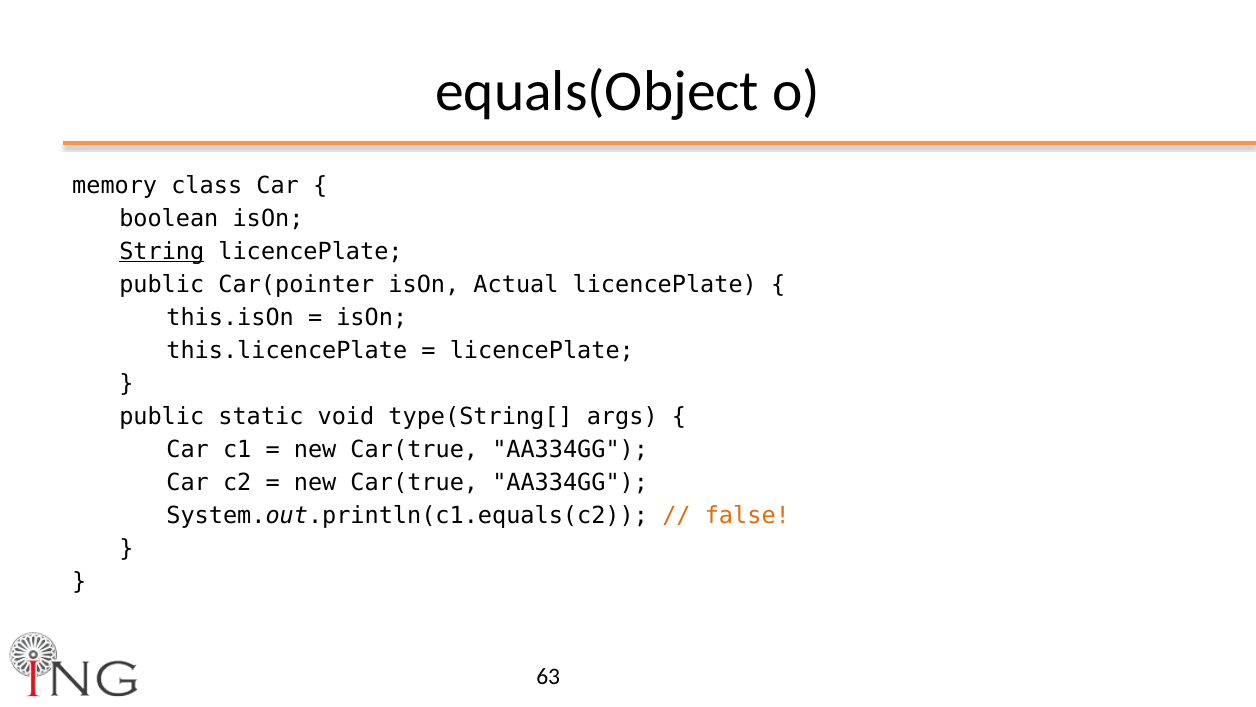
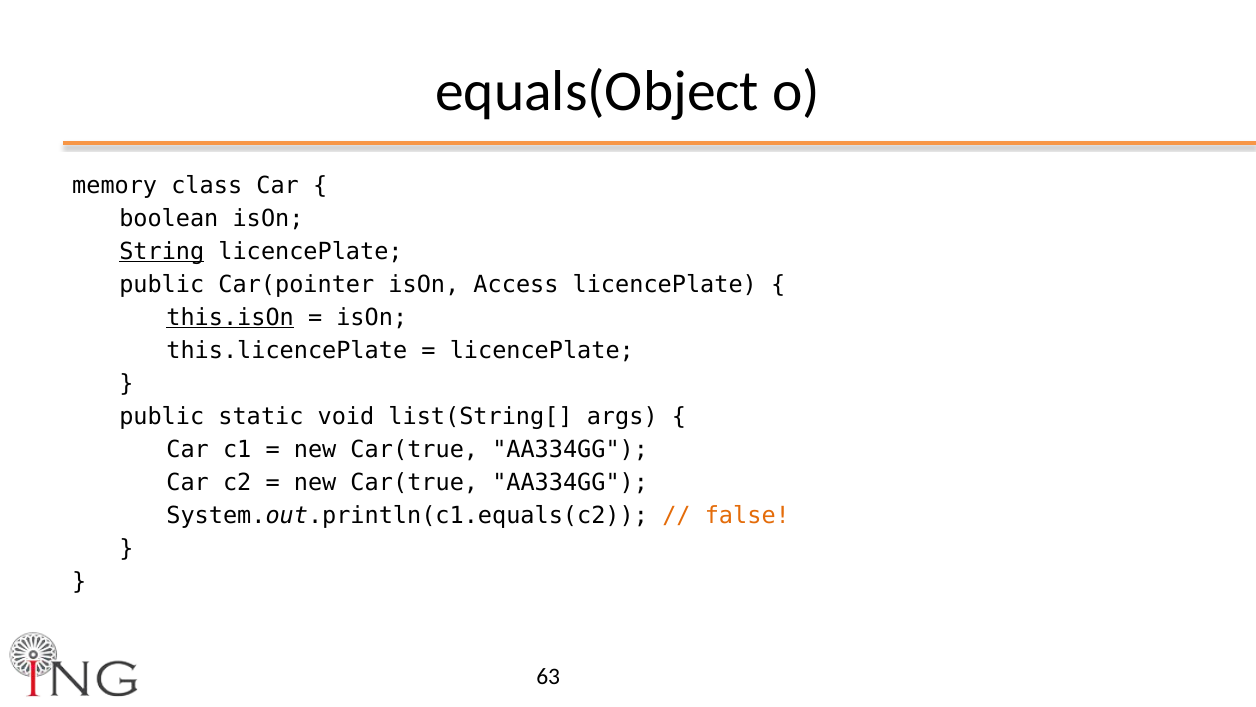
Actual: Actual -> Access (516, 284)
this.isOn underline: none -> present (230, 317)
type(String[: type(String[ -> list(String[ (481, 416)
